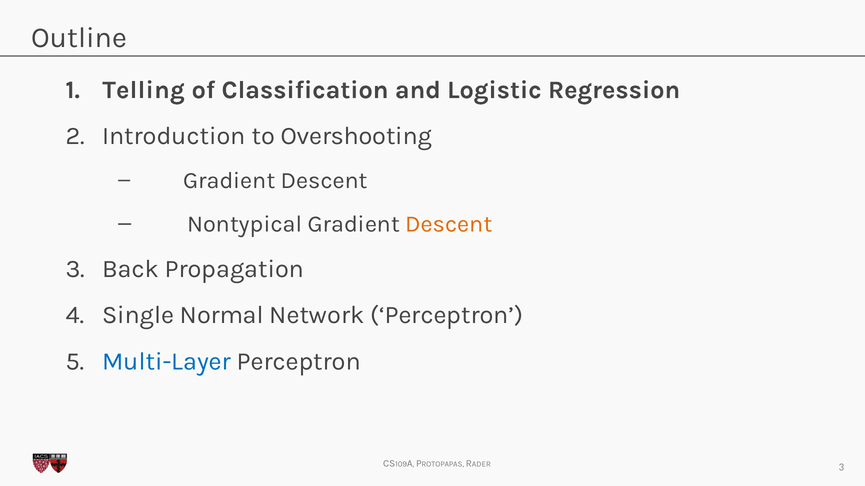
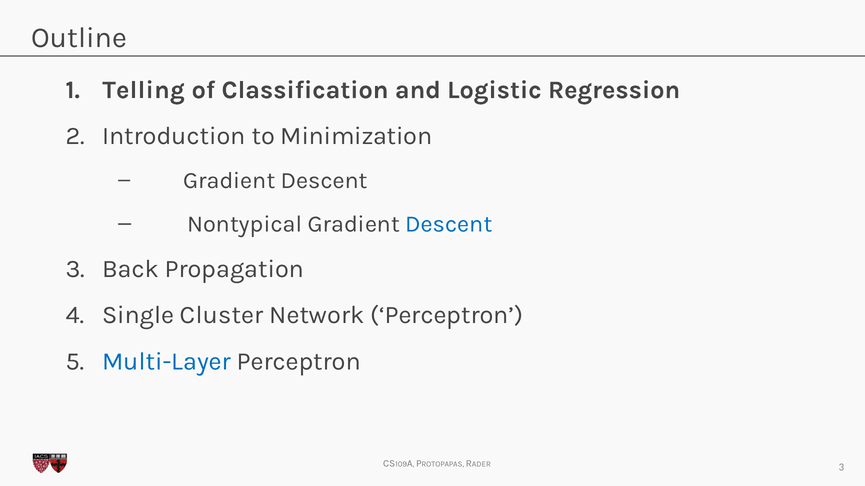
Overshooting: Overshooting -> Minimization (356, 136)
Descent colour: orange -> blue (449, 224)
Normal: Normal -> Cluster (222, 316)
